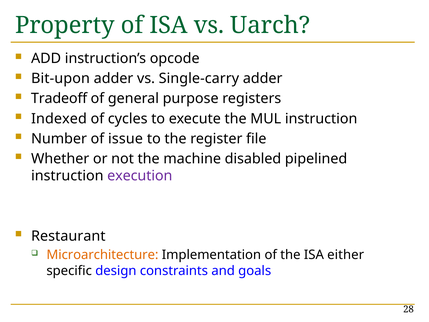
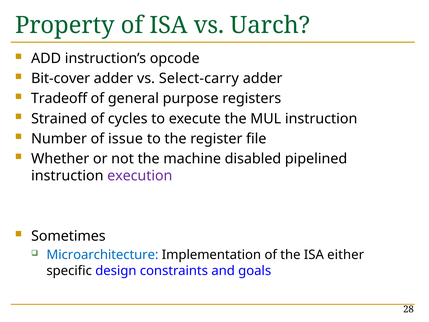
Bit-upon: Bit-upon -> Bit-cover (61, 79)
Single-carry: Single-carry -> Select-carry (199, 79)
Indexed: Indexed -> Strained (59, 119)
Restaurant: Restaurant -> Sometimes (68, 236)
Microarchitecture colour: orange -> blue (102, 255)
